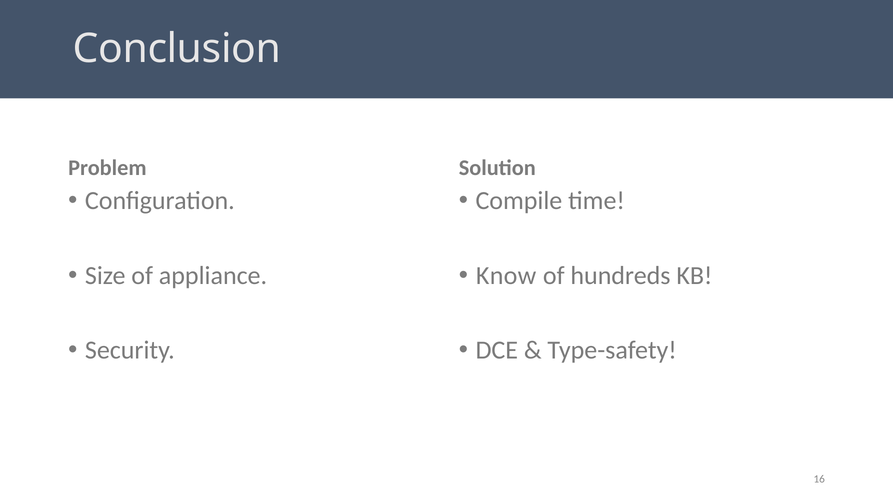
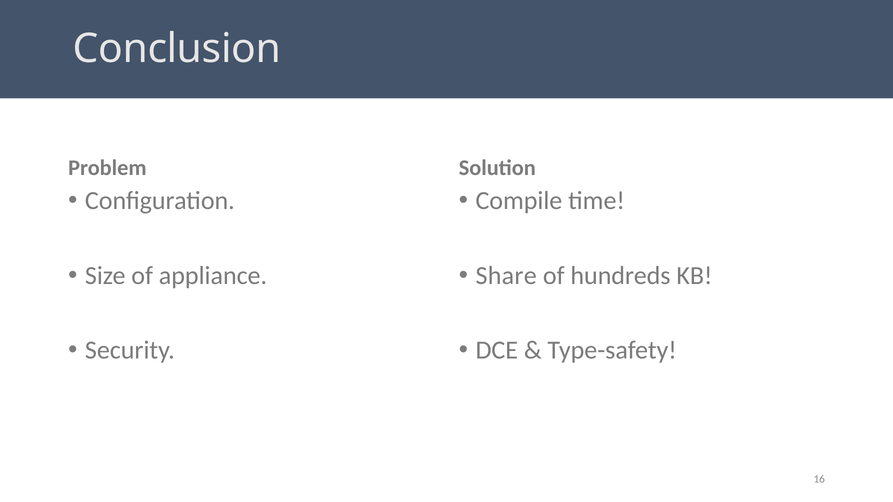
Know: Know -> Share (506, 276)
